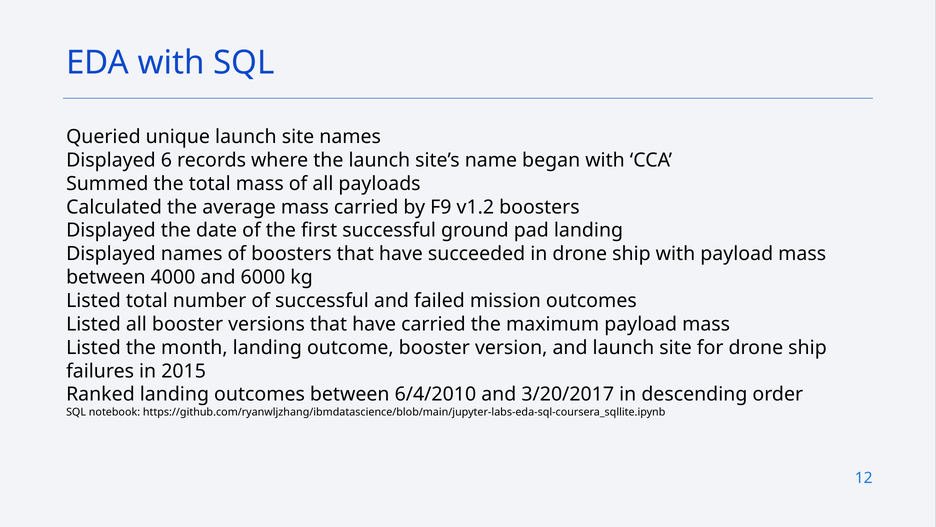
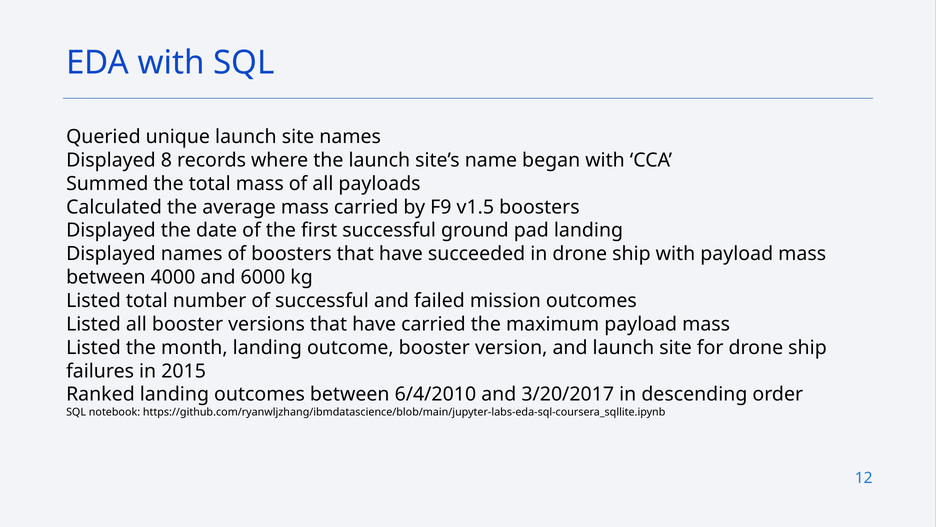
6: 6 -> 8 (166, 160)
v1.2: v1.2 -> v1.5 (475, 207)
